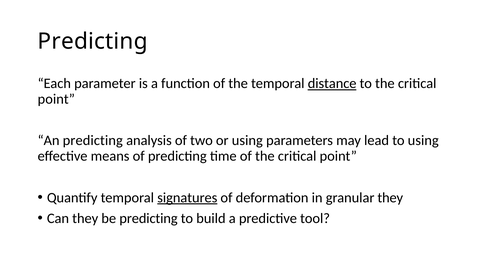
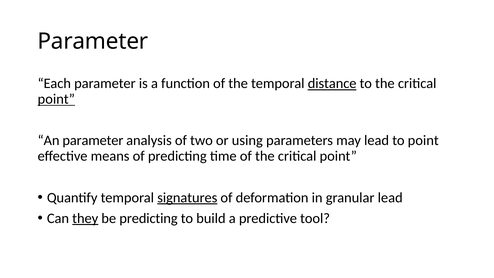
Predicting: Predicting -> Parameter (93, 41)
point underline: none -> present (56, 99)
An predicting: predicting -> parameter (93, 141)
to using: using -> point (423, 141)
granular they: they -> lead (390, 198)
they underline: none -> present (85, 218)
